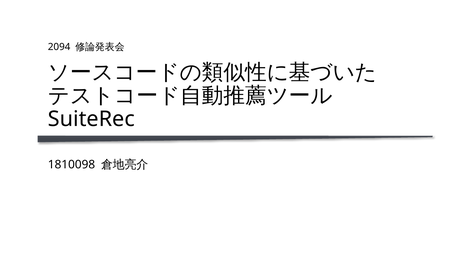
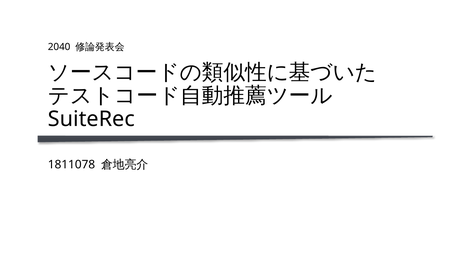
2094: 2094 -> 2040 (59, 47)
1810098: 1810098 -> 1811078 (72, 165)
